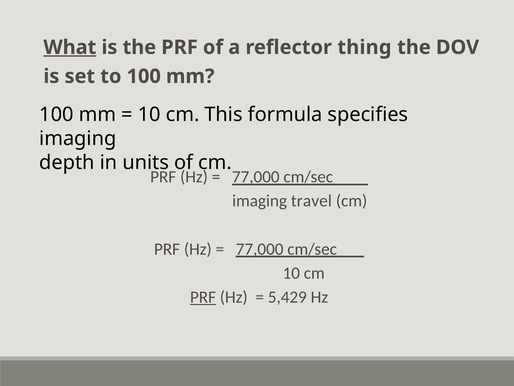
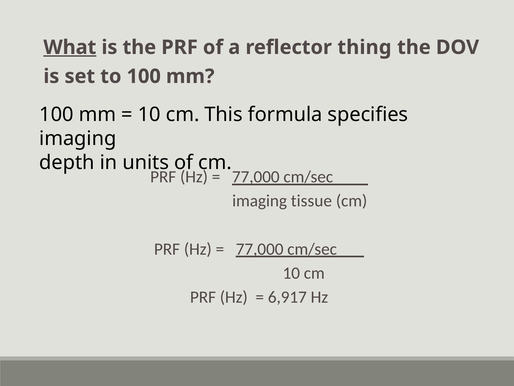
travel: travel -> tissue (311, 201)
PRF underline: present -> none (203, 297)
5,429: 5,429 -> 6,917 (287, 297)
